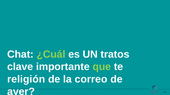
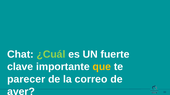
tratos: tratos -> fuerte (115, 55)
que colour: light green -> yellow (102, 67)
religión: religión -> parecer (26, 80)
